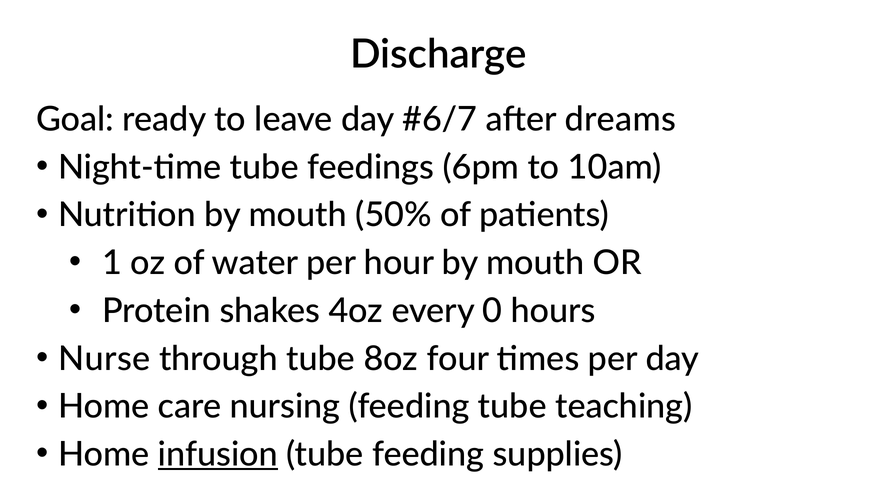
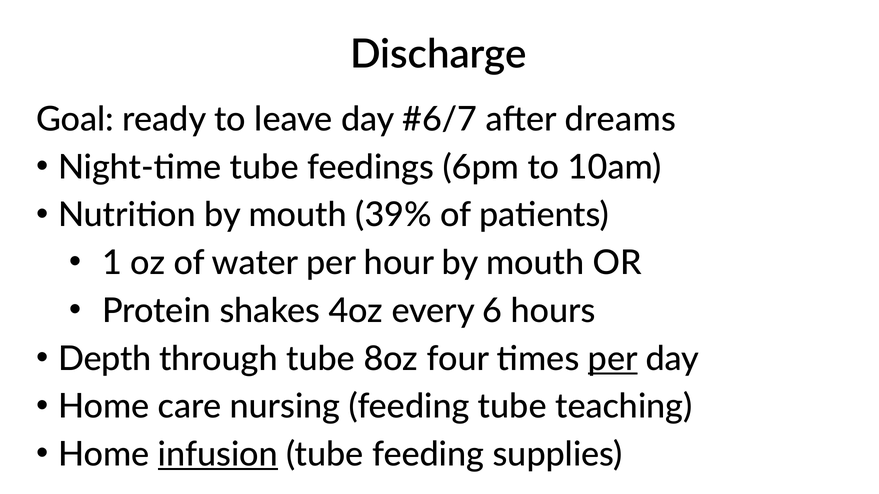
50%: 50% -> 39% (394, 215)
0: 0 -> 6 (492, 311)
Nurse: Nurse -> Depth (105, 359)
per underline: none -> present (613, 359)
